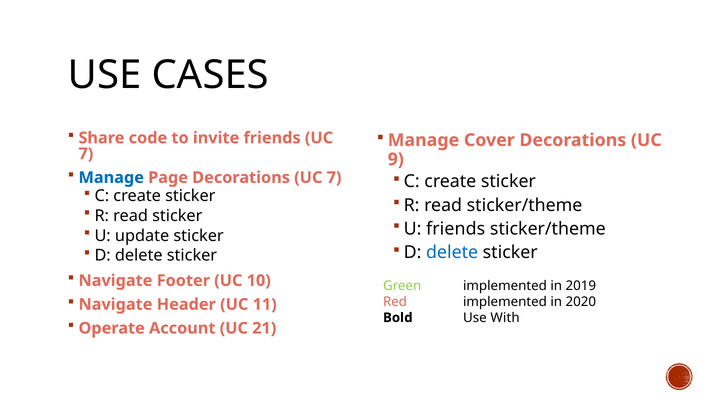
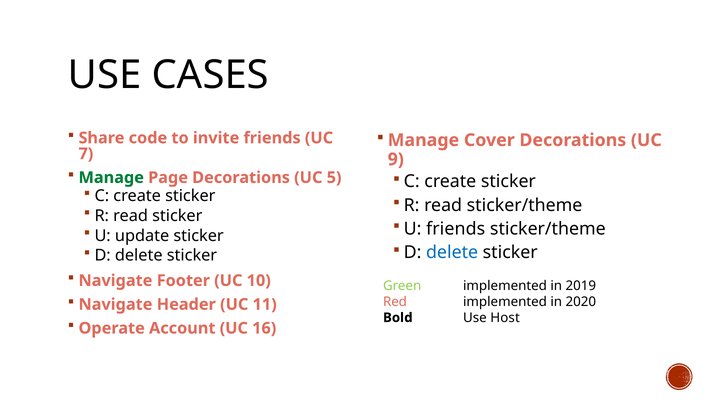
Manage colour: blue -> green (111, 178)
Decorations UC 7: 7 -> 5 (334, 178)
With: With -> Host (505, 318)
21: 21 -> 16 (264, 329)
